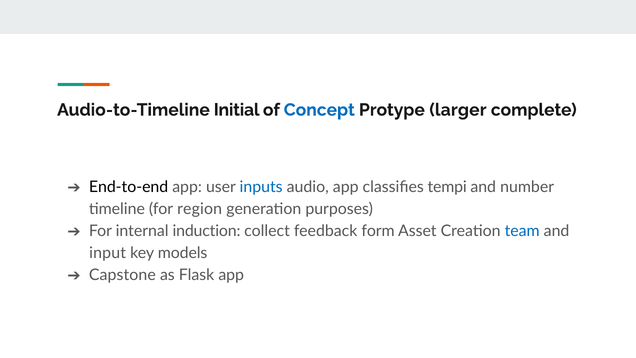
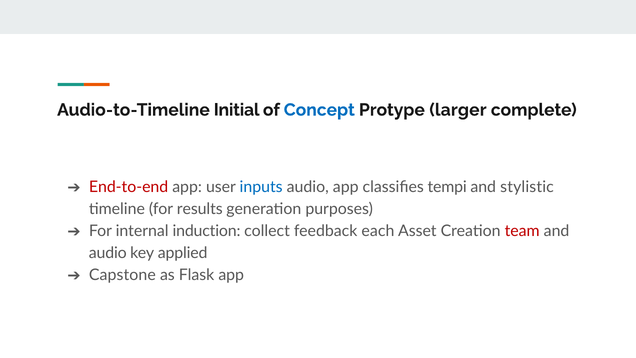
End-to-end colour: black -> red (129, 187)
number: number -> stylistic (527, 187)
region: region -> results (200, 209)
form: form -> each (378, 231)
team colour: blue -> red (522, 231)
input: input -> audio (108, 253)
models: models -> applied (183, 253)
